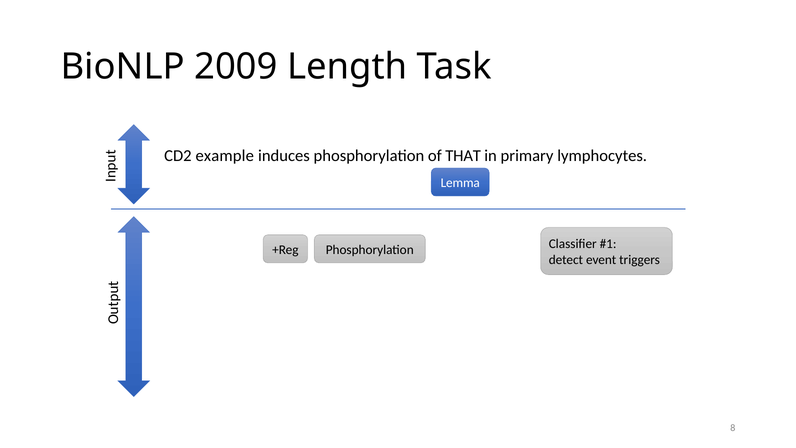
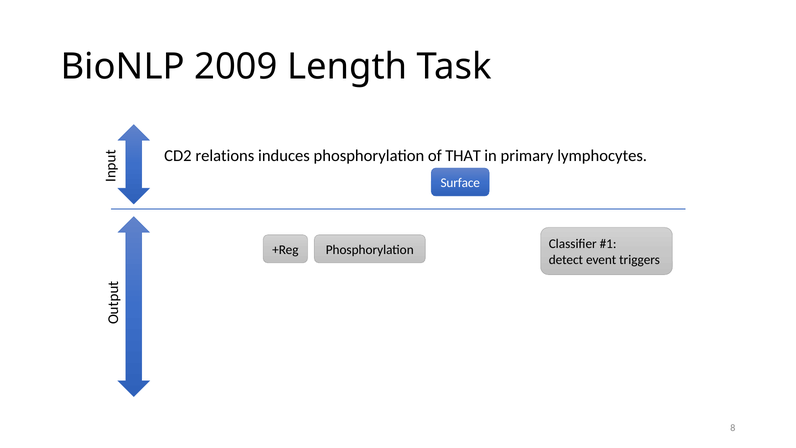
example: example -> relations (225, 156)
Lemma: Lemma -> Surface (460, 183)
